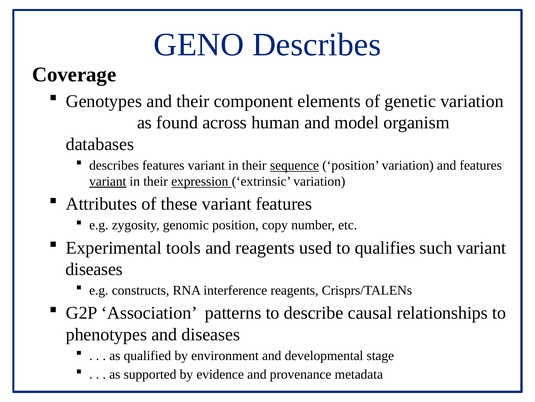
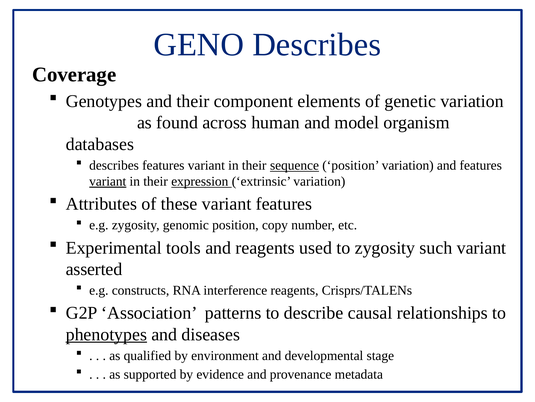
to qualifies: qualifies -> zygosity (385, 247)
diseases: diseases -> asserted (94, 269)
phenotypes underline: none -> present (106, 334)
